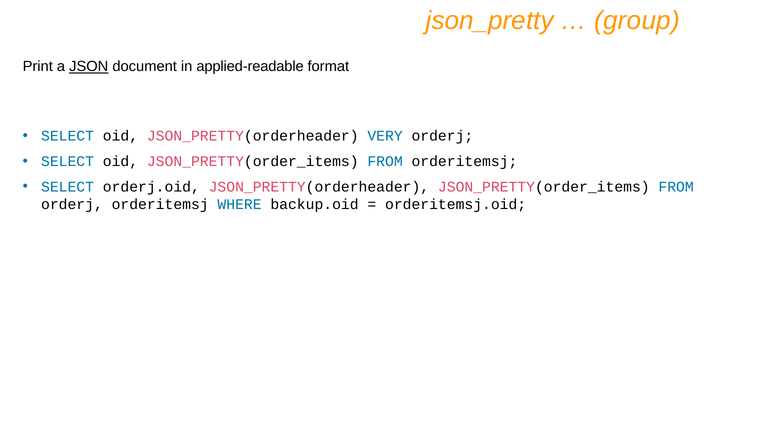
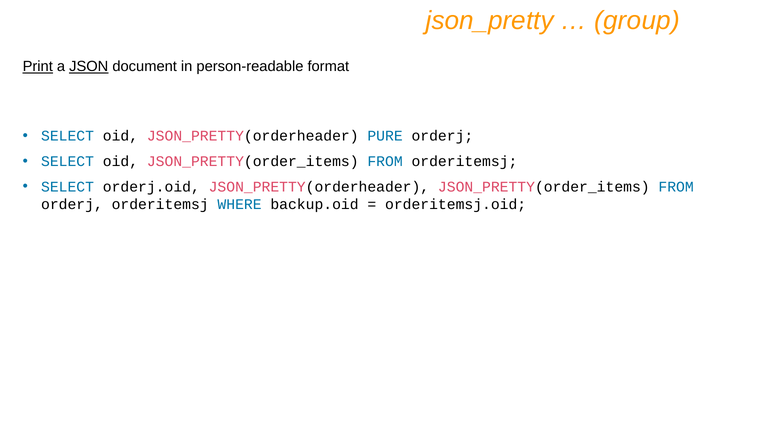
Print underline: none -> present (38, 67)
applied-readable: applied-readable -> person-readable (250, 67)
VERY: VERY -> PURE (385, 136)
